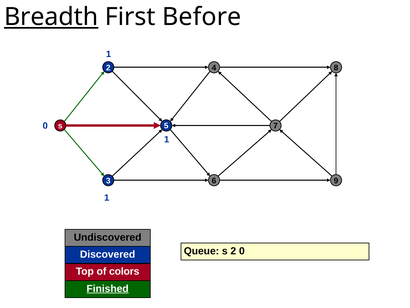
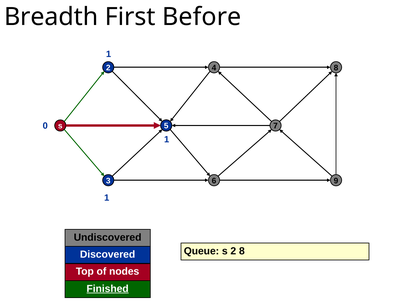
Breadth underline: present -> none (51, 17)
2 0: 0 -> 8 (242, 251)
colors: colors -> nodes (124, 271)
